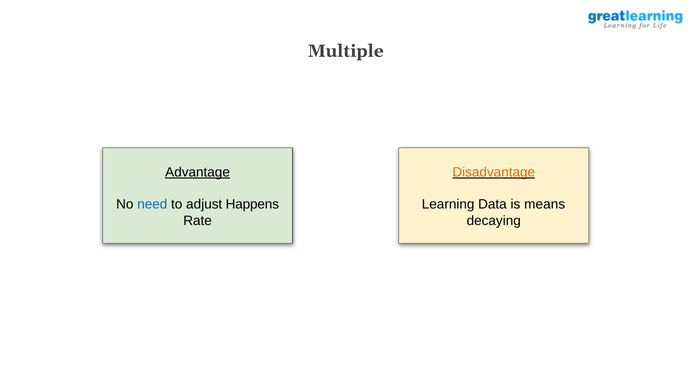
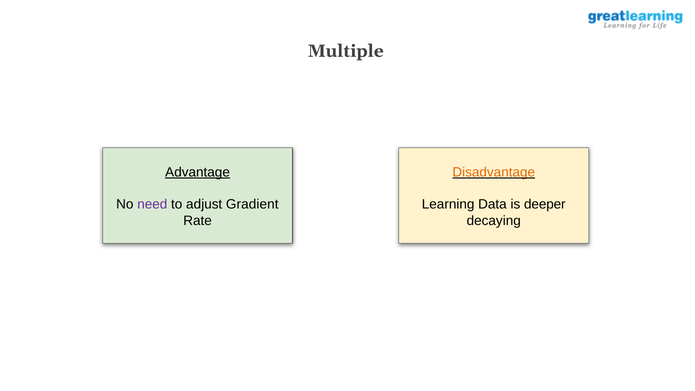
need colour: blue -> purple (152, 205)
Happens: Happens -> Gradient (252, 205)
means: means -> deeper (545, 205)
